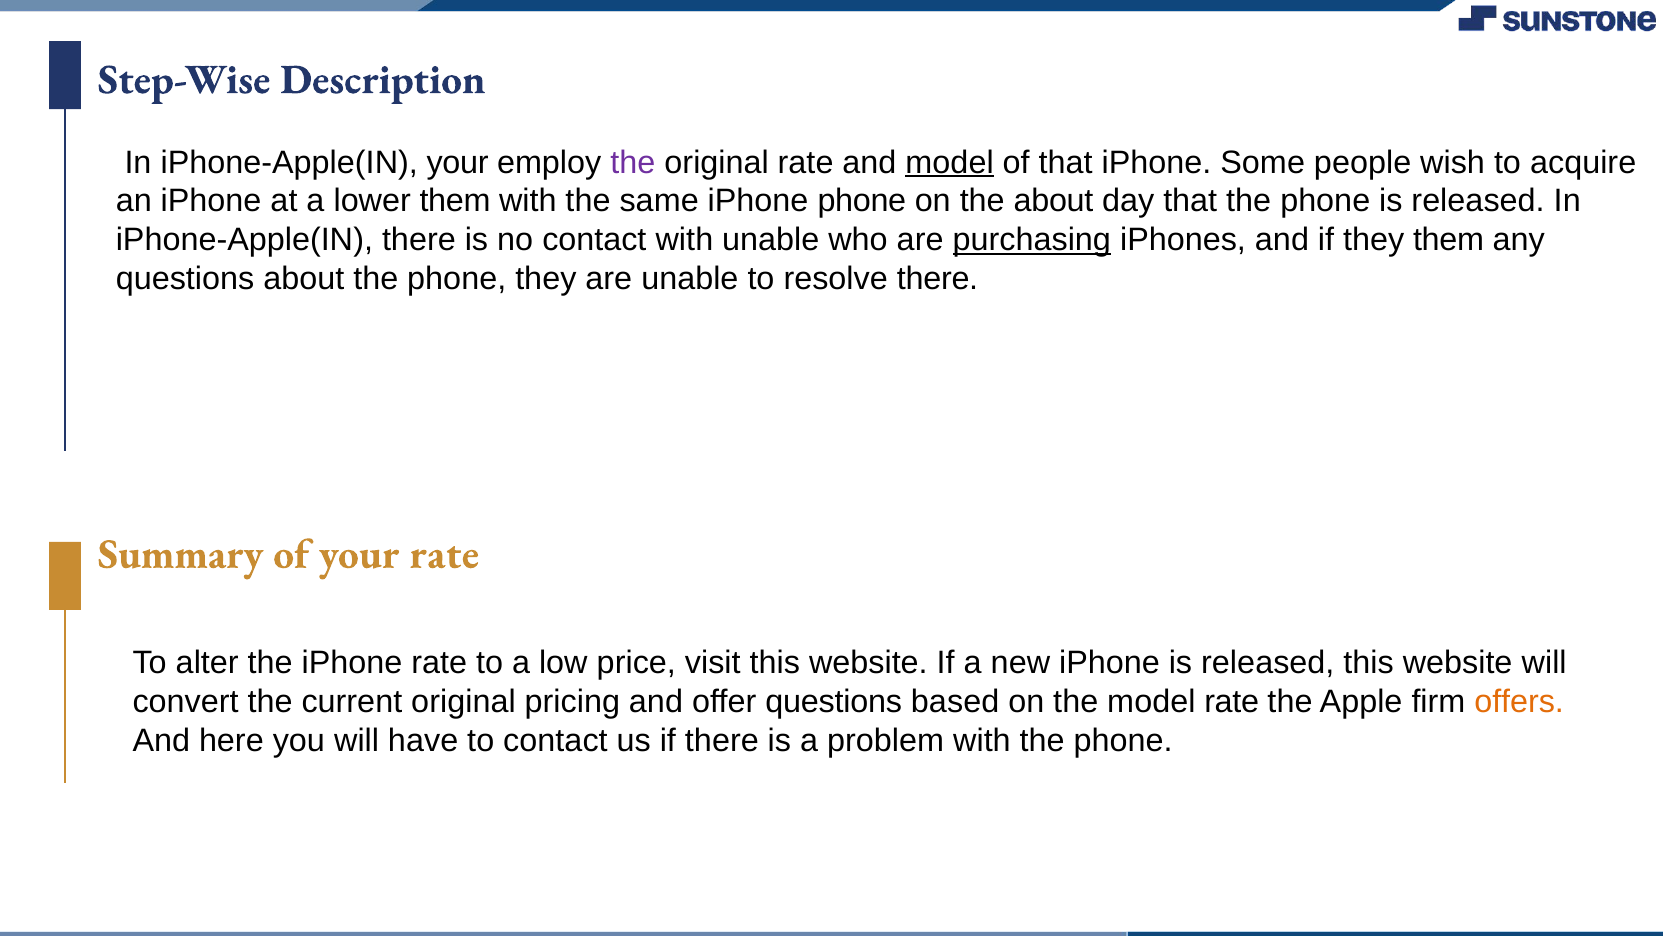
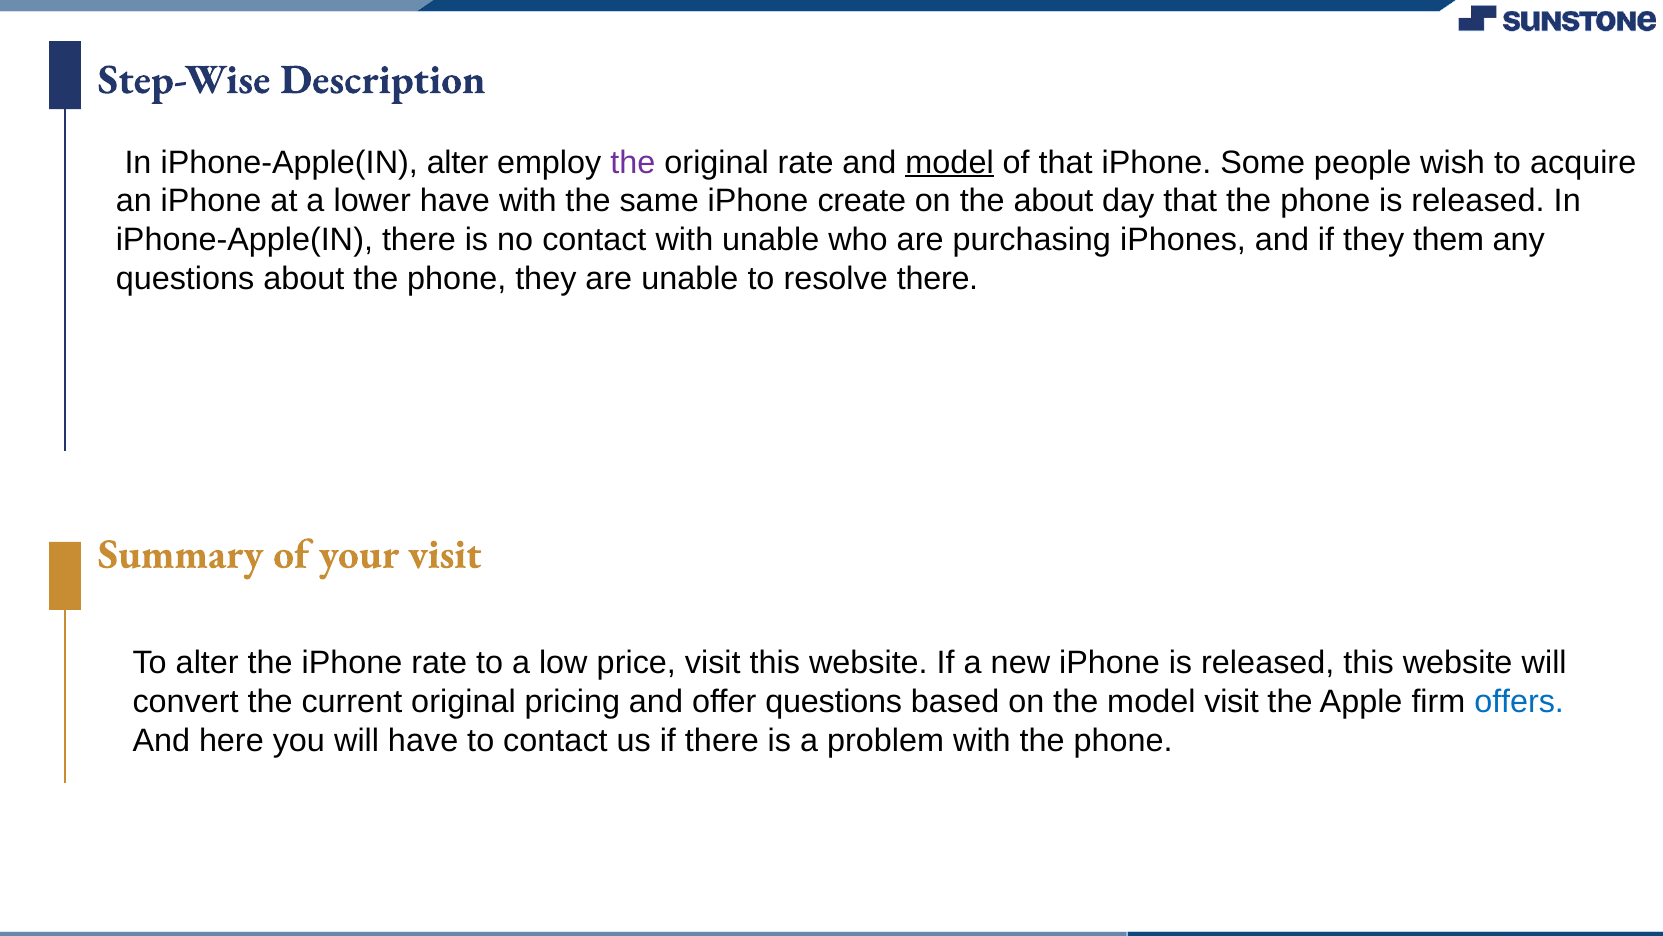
iPhone-Apple(IN your: your -> alter (458, 162)
lower them: them -> have (455, 201)
iPhone phone: phone -> create (862, 201)
purchasing underline: present -> none (1032, 240)
your rate: rate -> visit (445, 554)
model rate: rate -> visit (1232, 701)
offers colour: orange -> blue (1519, 701)
